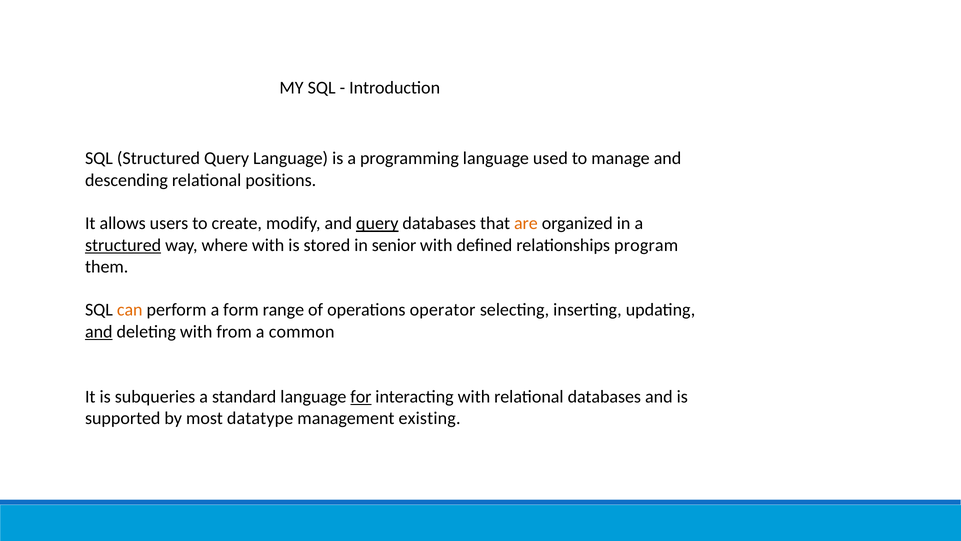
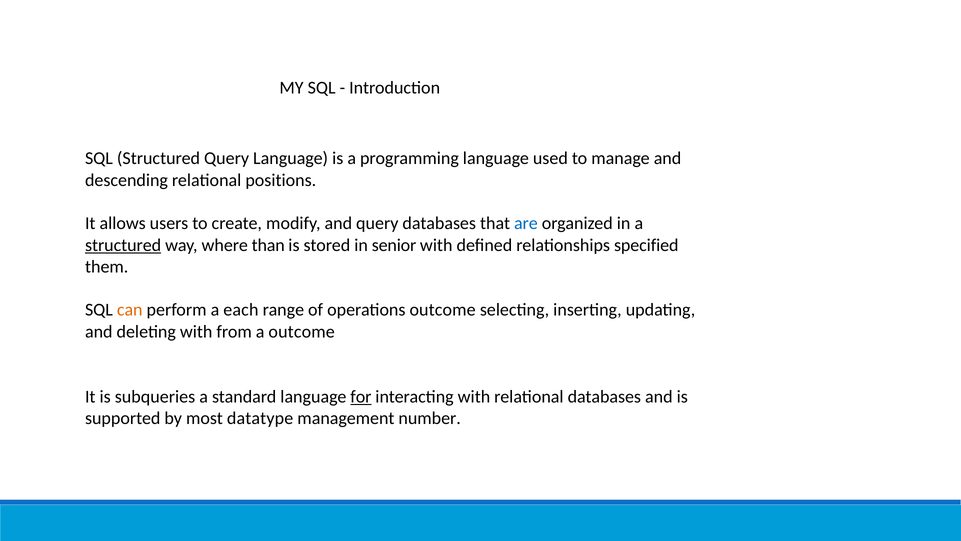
query underline: present -> none (377, 223)
are colour: orange -> blue (526, 223)
where with: with -> than (268, 245)
program: program -> specified (646, 245)
form: form -> each (241, 310)
operations operator: operator -> outcome (443, 310)
and underline: present -> none (99, 331)
a common: common -> outcome (302, 331)
existing: existing -> number (430, 418)
